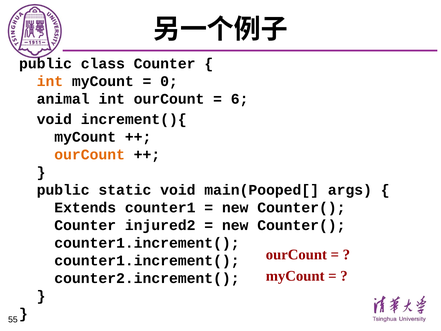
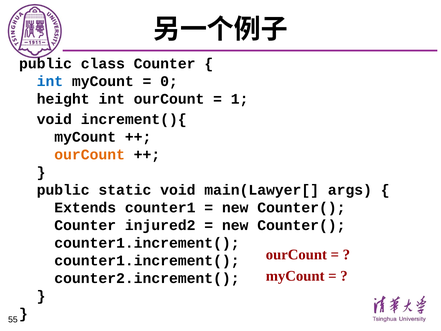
int colour: orange -> blue (50, 81)
animal: animal -> height (63, 99)
6: 6 -> 1 (240, 99)
main(Pooped[: main(Pooped[ -> main(Lawyer[ (262, 190)
